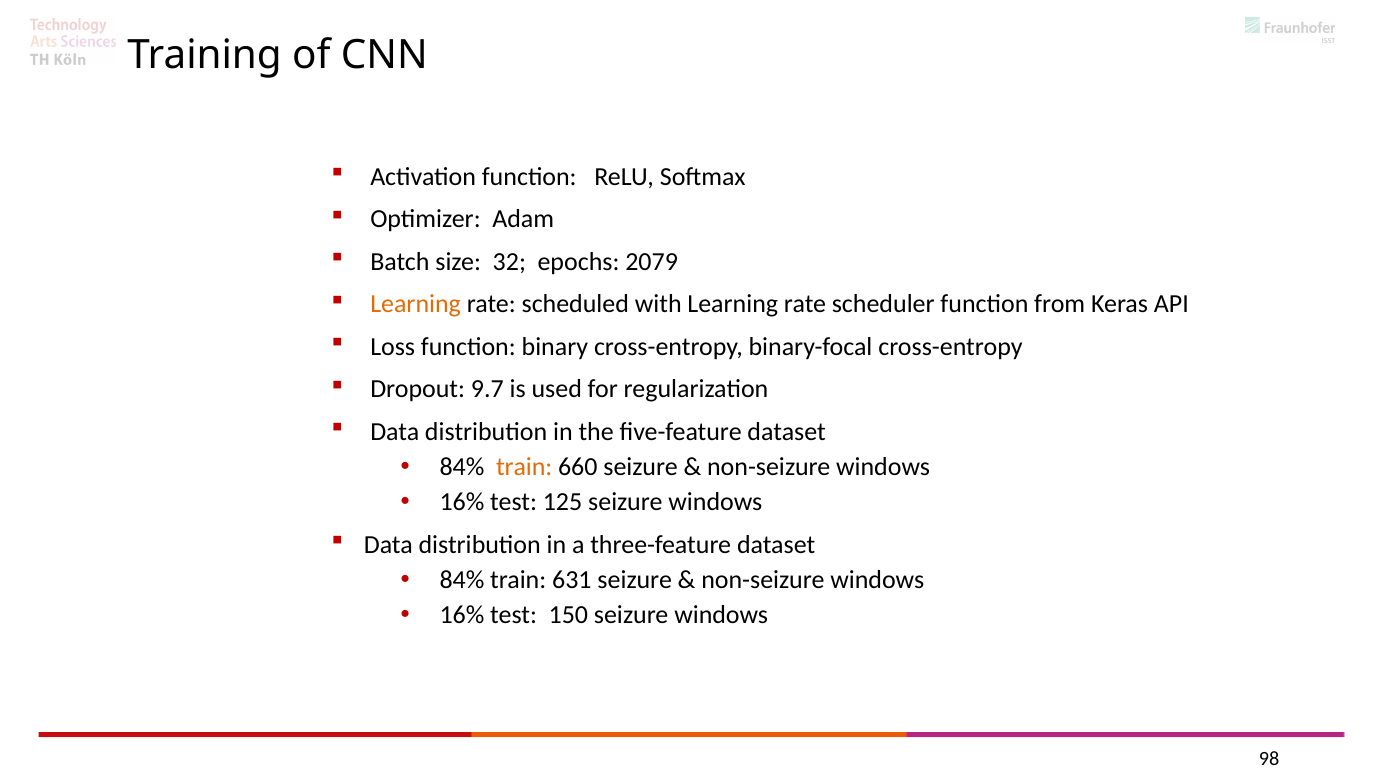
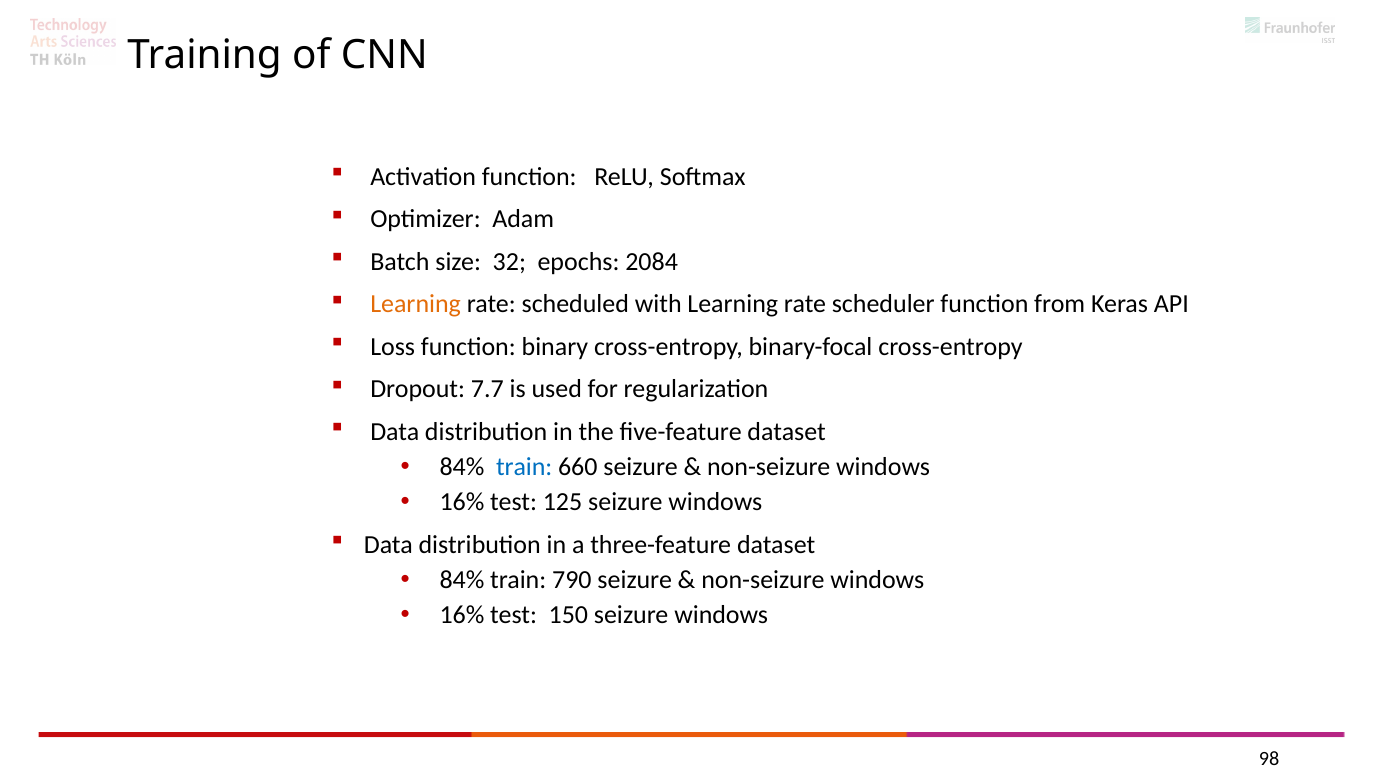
2079: 2079 -> 2084 (652, 262)
9.7: 9.7 -> 7.7 (487, 389)
train colour: orange -> blue (524, 467)
631: 631 -> 790 (572, 580)
